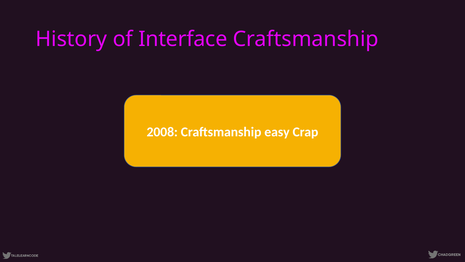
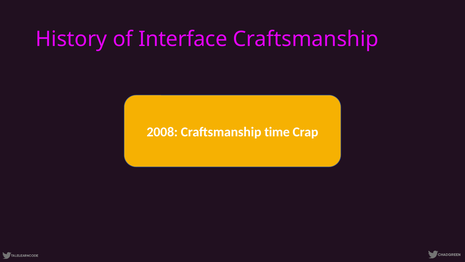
easy: easy -> time (277, 132)
